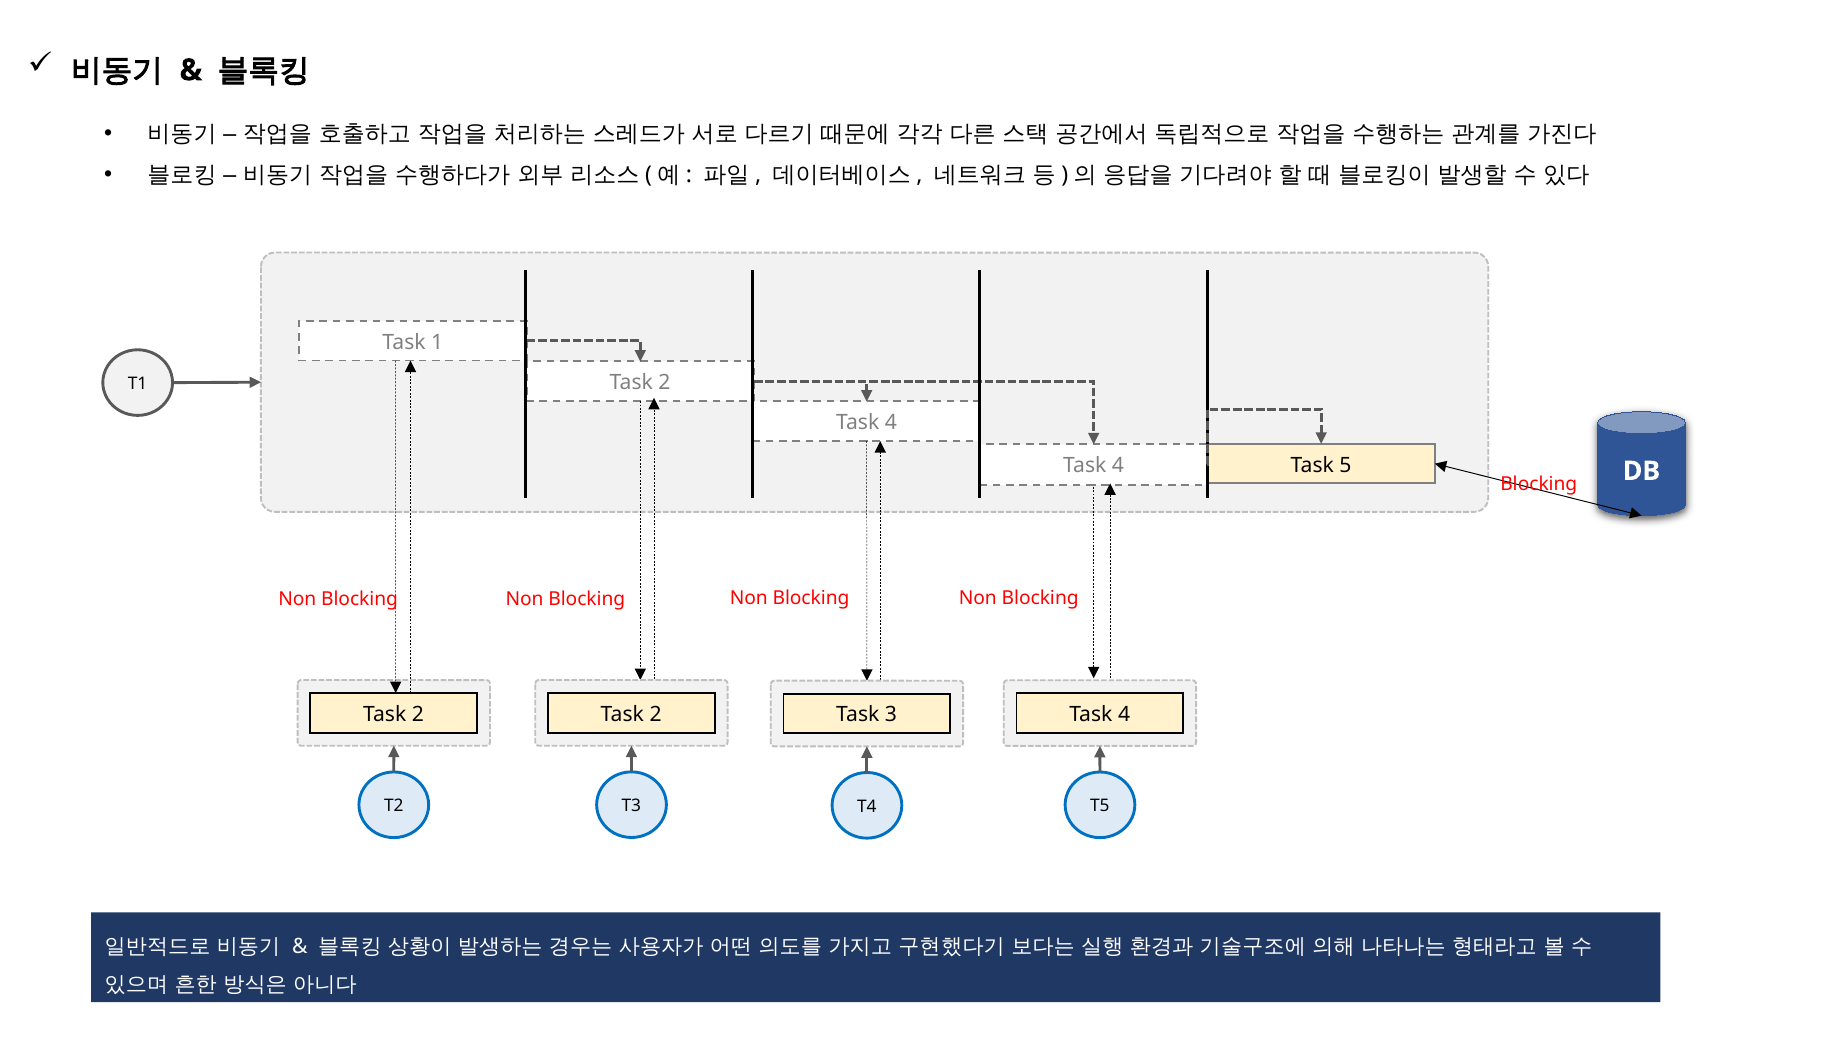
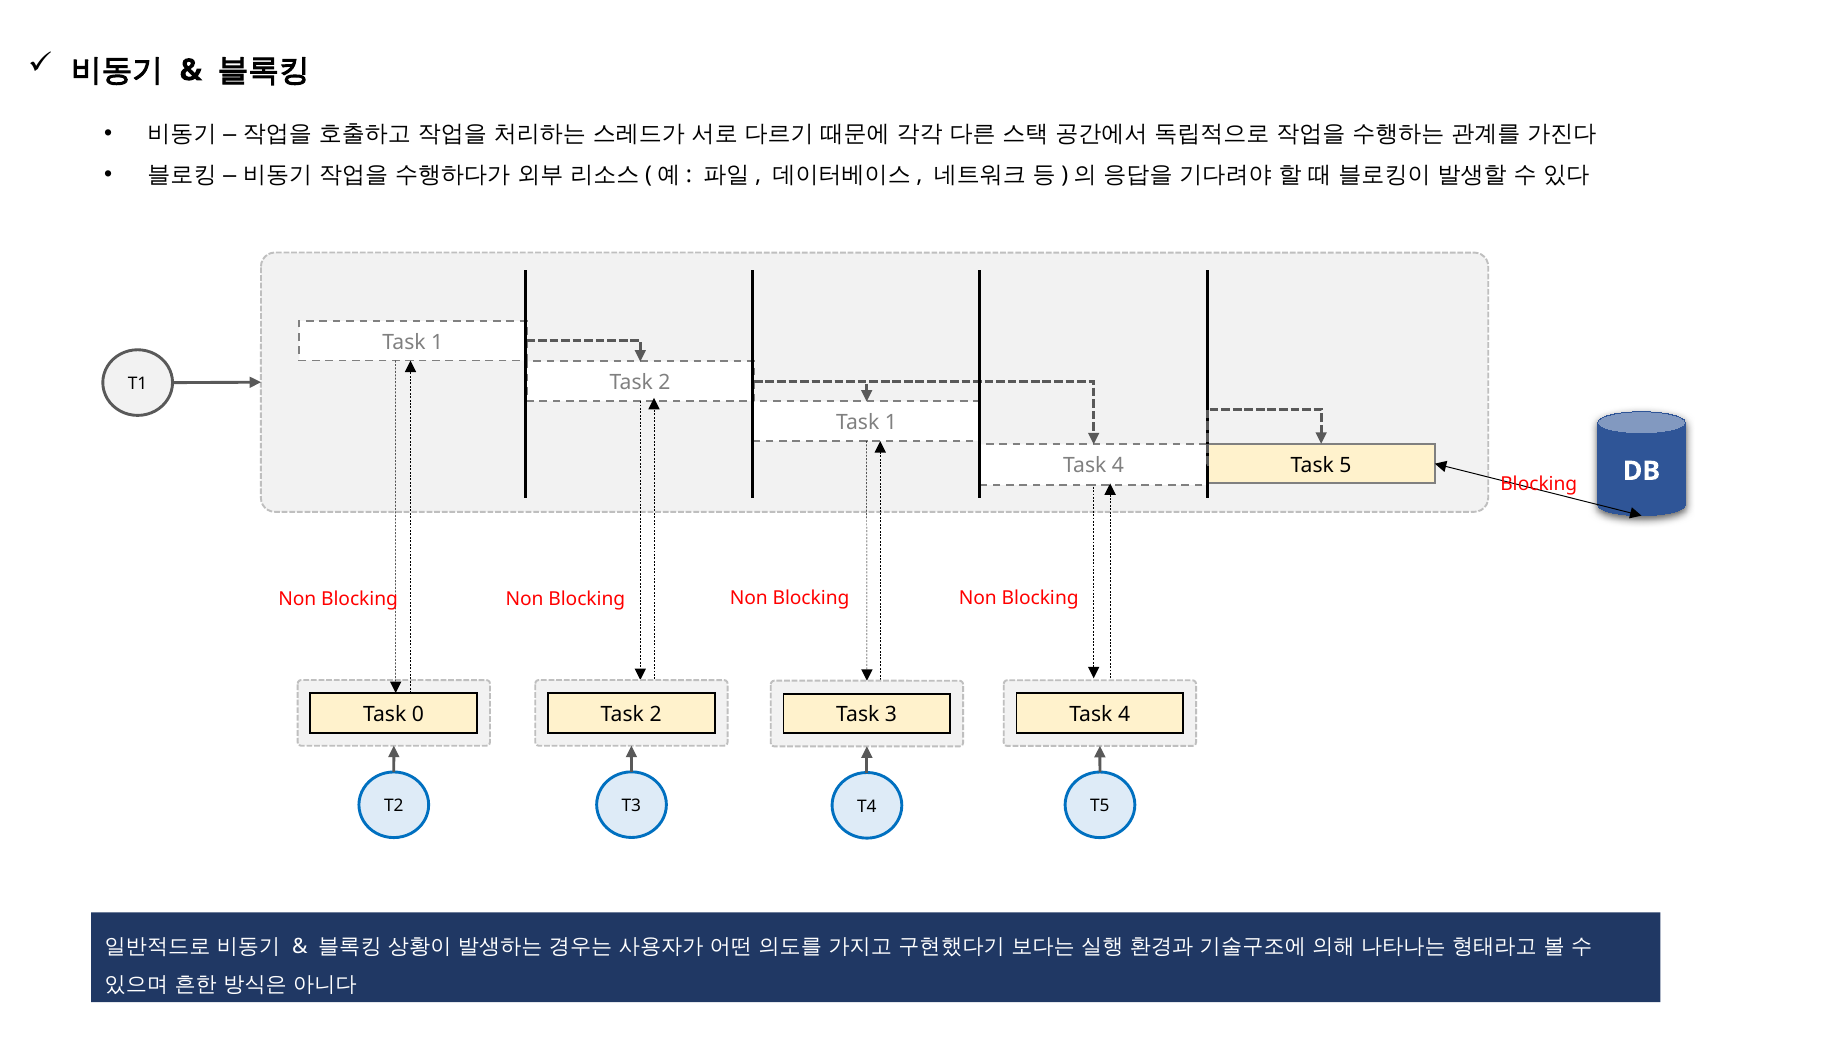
4: 4 -> 1 (891, 423)
2: 2 -> 0 (418, 715)
